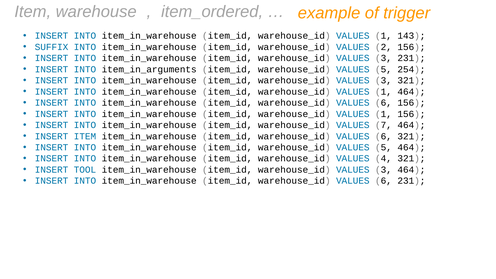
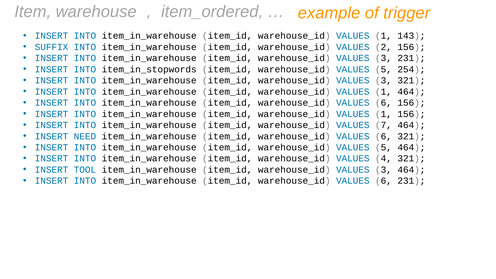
item_in_arguments: item_in_arguments -> item_in_stopwords (149, 69)
INSERT ITEM: ITEM -> NEED (85, 136)
